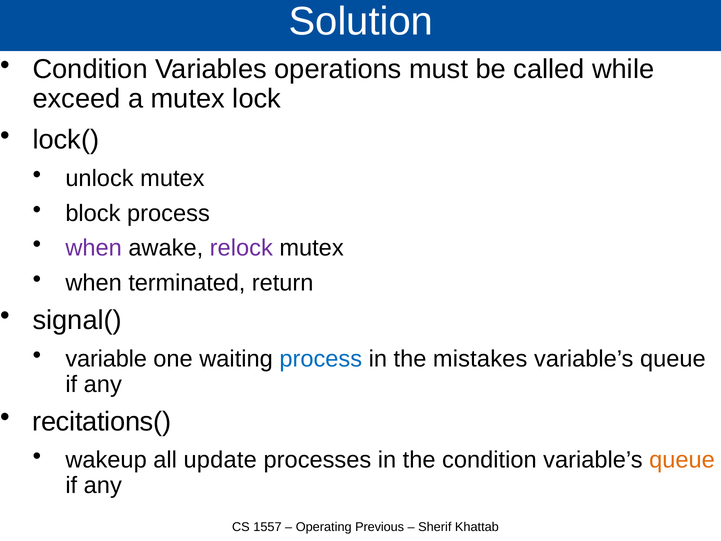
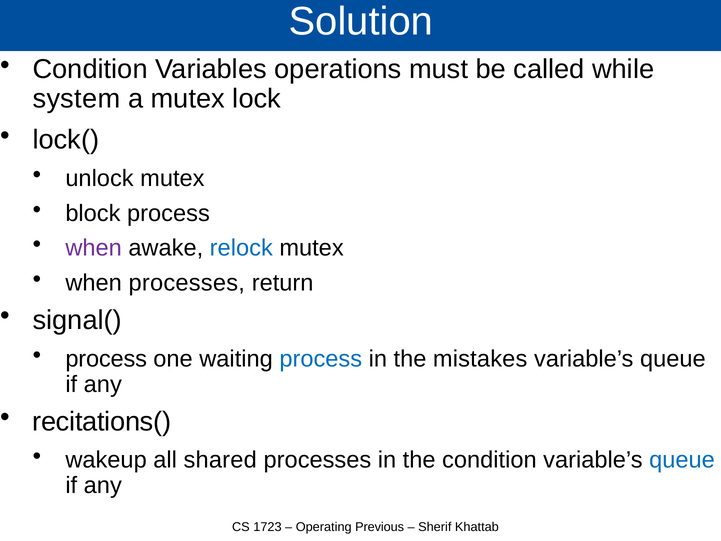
exceed: exceed -> system (76, 99)
relock colour: purple -> blue (241, 248)
when terminated: terminated -> processes (187, 283)
variable: variable -> process (106, 359)
update: update -> shared (220, 460)
queue colour: orange -> blue (682, 460)
1557: 1557 -> 1723 (267, 527)
